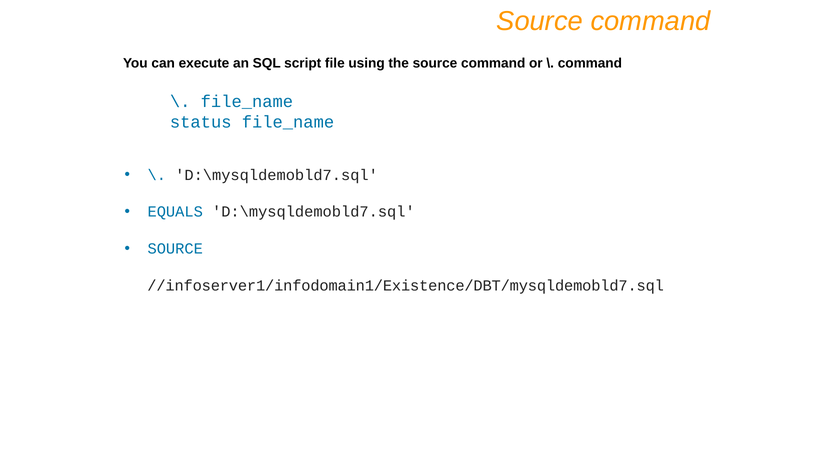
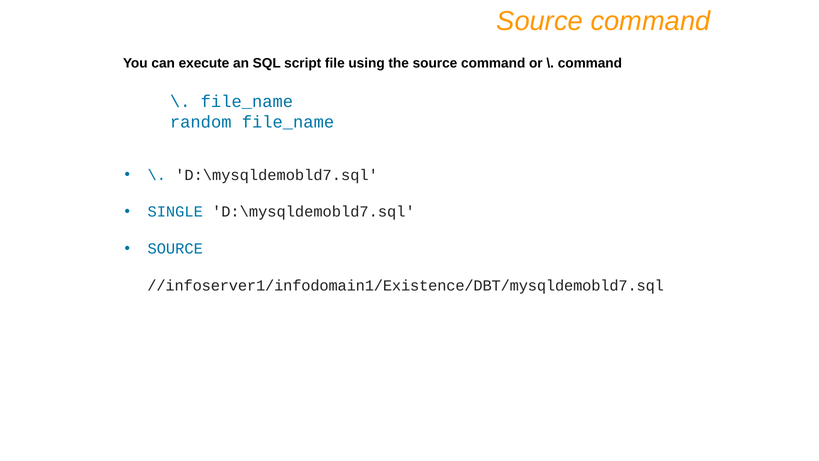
status: status -> random (201, 122)
EQUALS: EQUALS -> SINGLE (175, 212)
